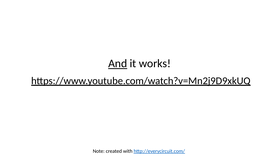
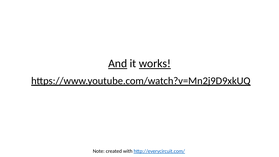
works underline: none -> present (155, 64)
